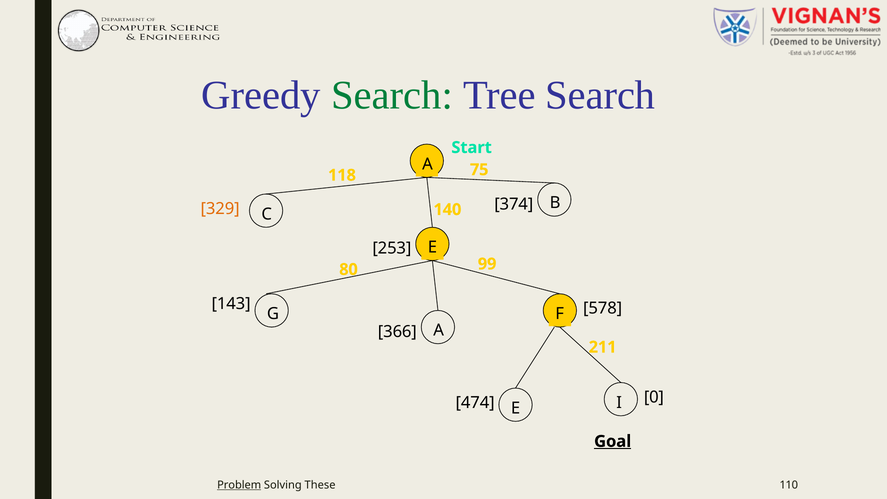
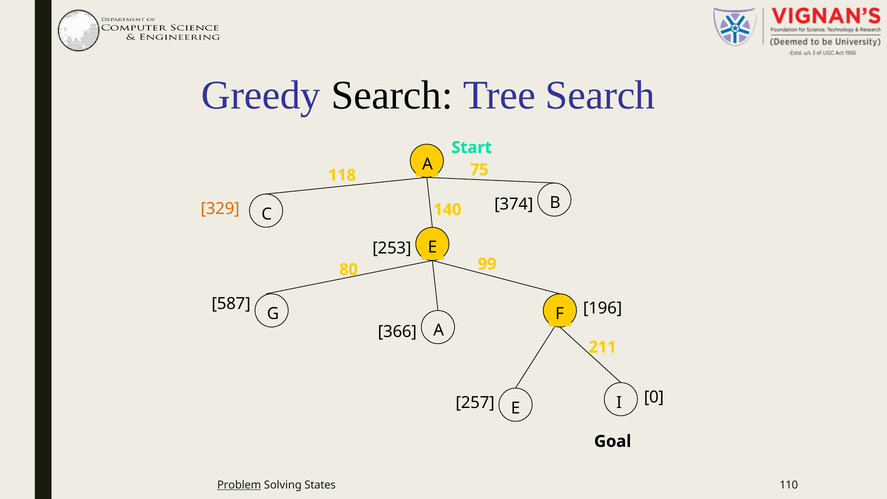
Search colour: green -> black (392, 95)
143: 143 -> 587 (231, 304)
578: 578 -> 196 (603, 308)
474: 474 -> 257 (475, 403)
Goal underline: present -> none (613, 441)
These: These -> States (320, 485)
